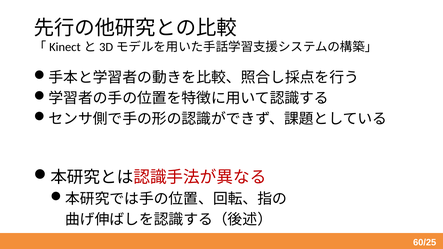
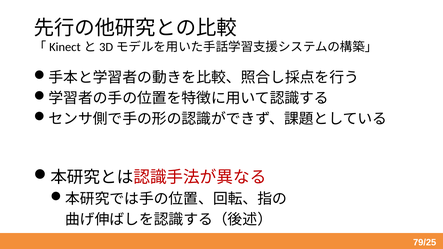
60/25: 60/25 -> 79/25 (425, 242)
